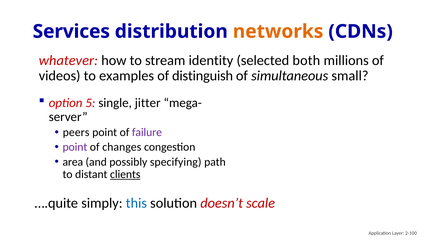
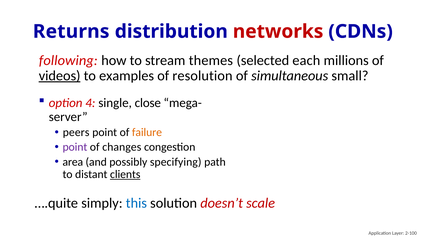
Services: Services -> Returns (71, 31)
networks colour: orange -> red (278, 31)
whatever: whatever -> following (68, 60)
identity: identity -> themes (211, 60)
both: both -> each (306, 60)
videos underline: none -> present (60, 76)
distinguish: distinguish -> resolution (202, 76)
5: 5 -> 4 (90, 103)
jitter: jitter -> close (148, 103)
failure colour: purple -> orange (147, 132)
